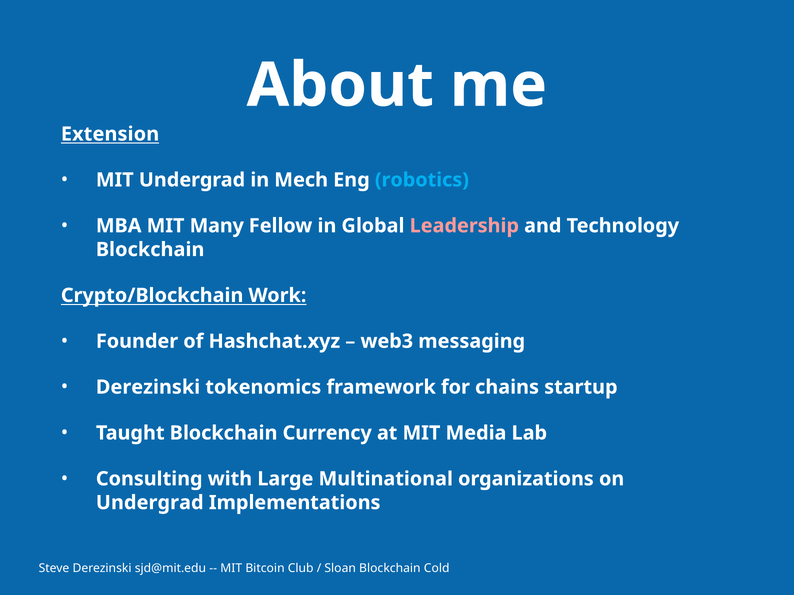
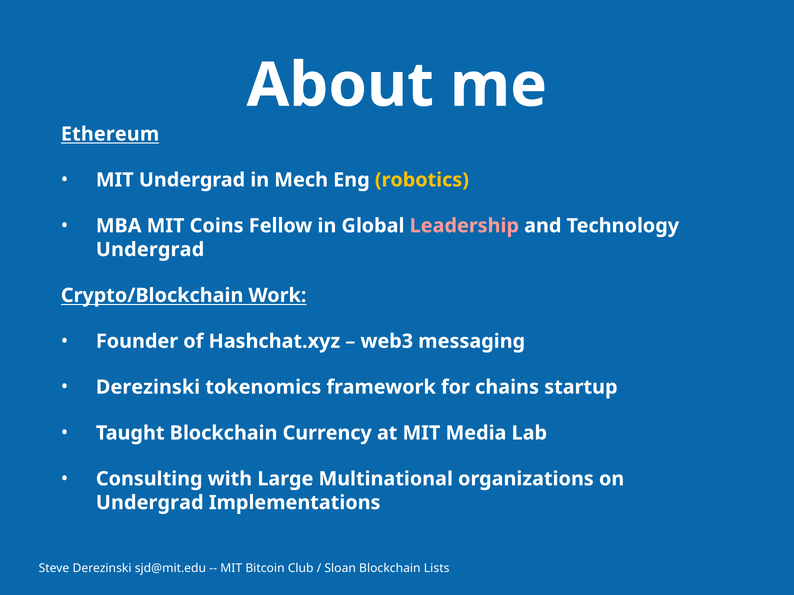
Extension: Extension -> Ethereum (110, 134)
robotics colour: light blue -> yellow (422, 180)
Many: Many -> Coins (217, 226)
Blockchain: Blockchain -> Undergrad (150, 250)
Cold: Cold -> Lists (437, 569)
